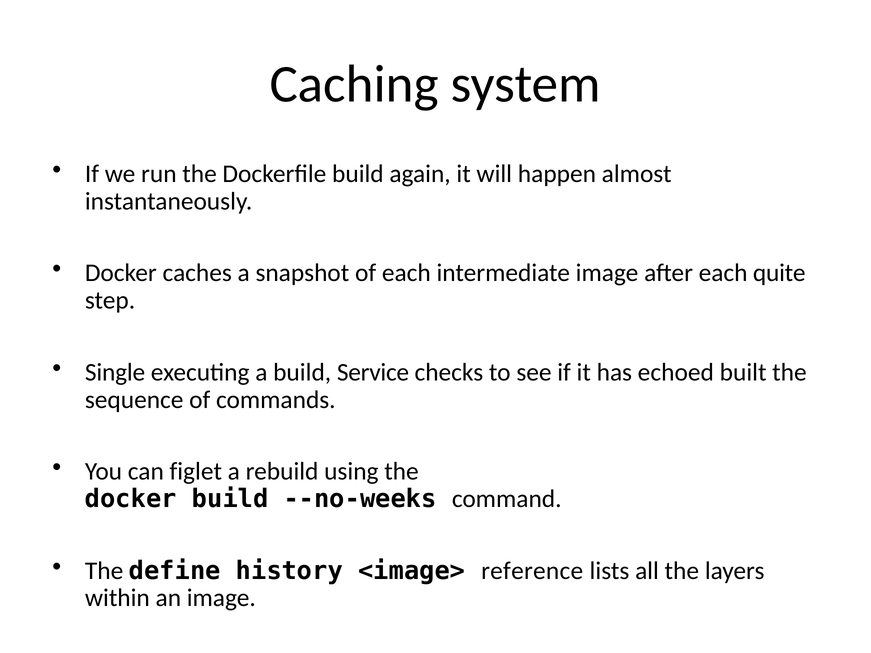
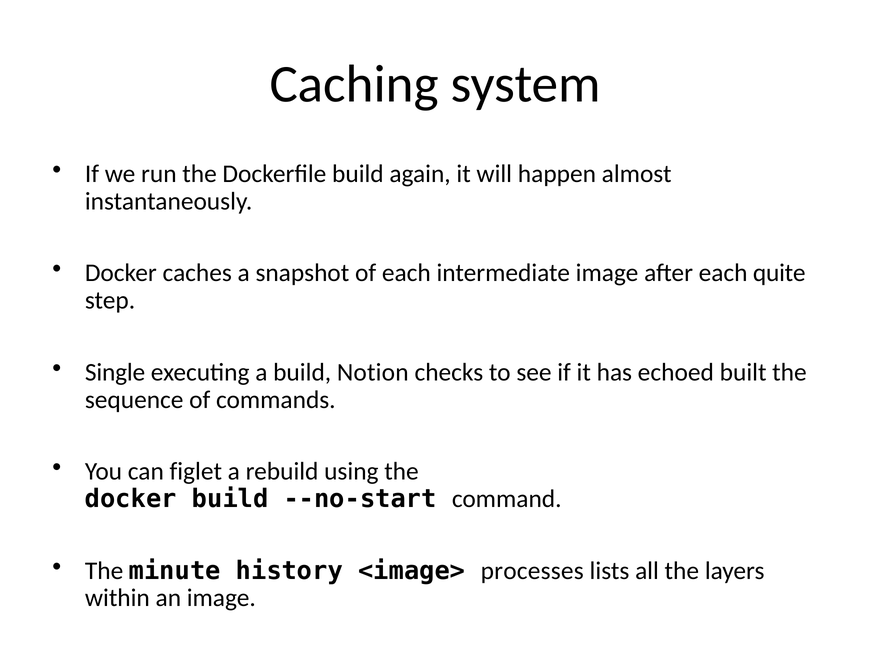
Service: Service -> Notion (373, 372)
--no-weeks: --no-weeks -> --no-start (360, 499)
define: define -> minute (175, 571)
reference: reference -> processes (532, 571)
